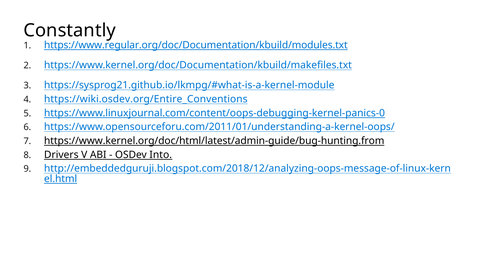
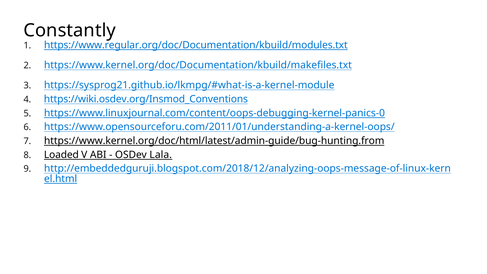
https://wiki.osdev.org/Entire_Conventions: https://wiki.osdev.org/Entire_Conventions -> https://wiki.osdev.org/Insmod_Conventions (146, 99)
Drivers: Drivers -> Loaded (61, 155)
Into: Into -> Lala (161, 155)
